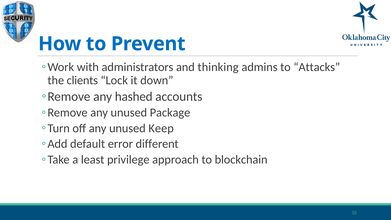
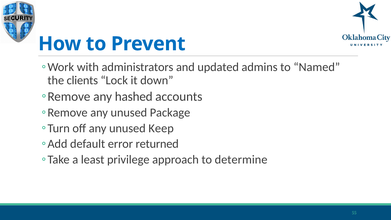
thinking: thinking -> updated (218, 67)
Attacks: Attacks -> Named (317, 67)
different: different -> returned (157, 144)
blockchain: blockchain -> determine (241, 159)
